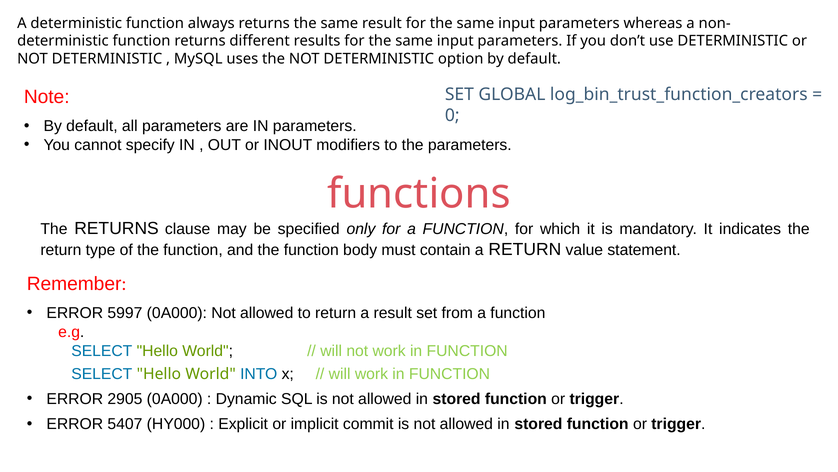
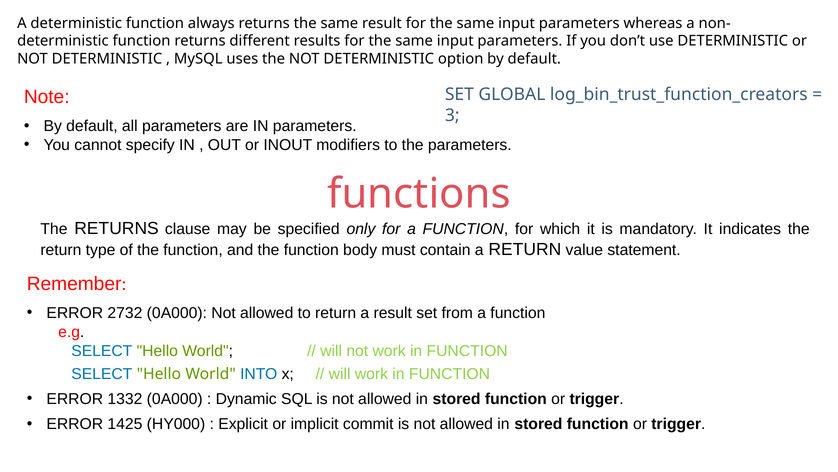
0: 0 -> 3 (452, 115)
5997: 5997 -> 2732 (125, 313)
2905: 2905 -> 1332 (125, 399)
5407: 5407 -> 1425 (125, 424)
